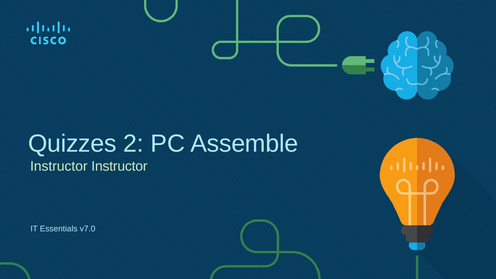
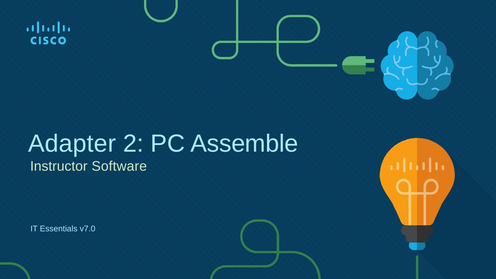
Quizzes: Quizzes -> Adapter (72, 144)
Instructor Instructor: Instructor -> Software (119, 166)
